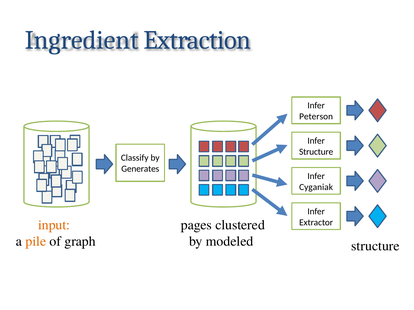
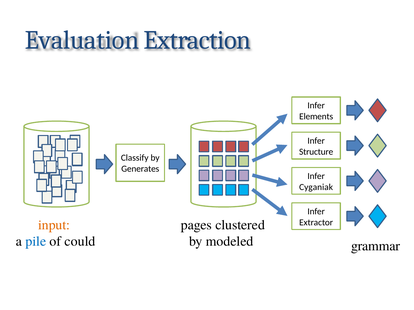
Ingredient: Ingredient -> Evaluation (82, 40)
Peterson: Peterson -> Elements (316, 117)
pile colour: orange -> blue (36, 242)
graph: graph -> could (80, 242)
structure: structure -> grammar (376, 246)
